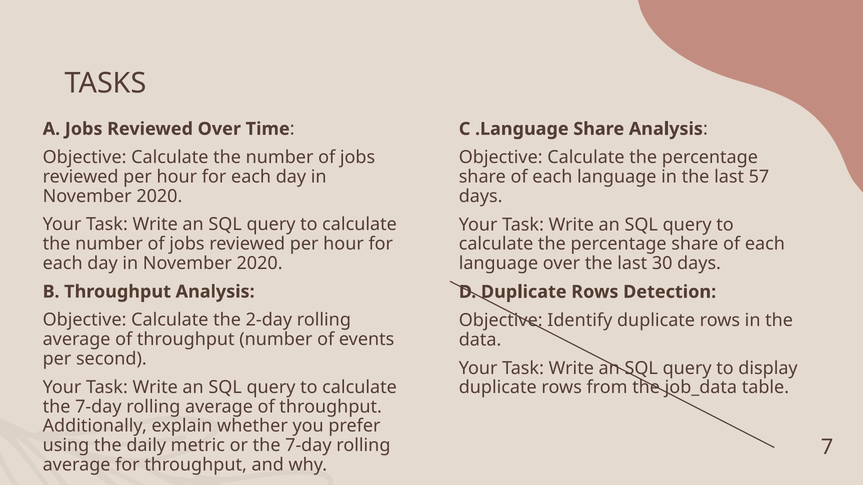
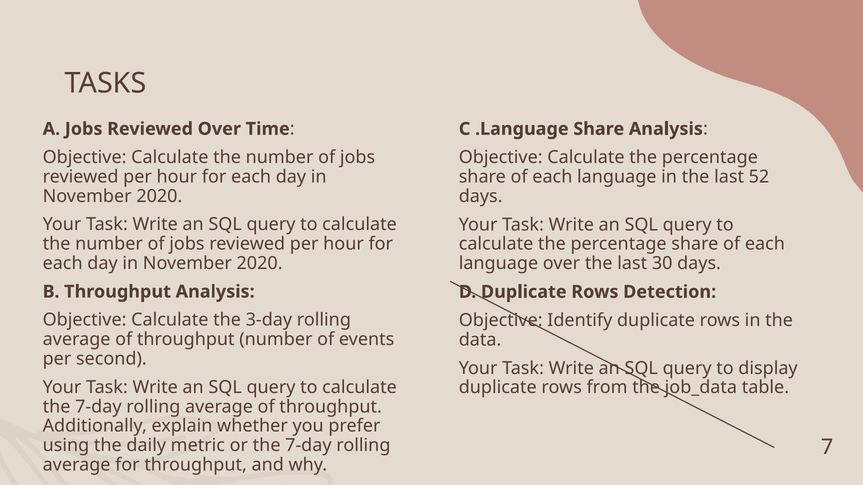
57: 57 -> 52 (759, 177)
2-day: 2-day -> 3-day (269, 320)
